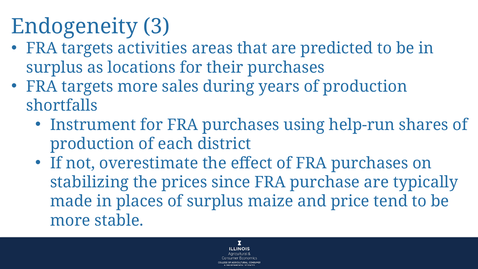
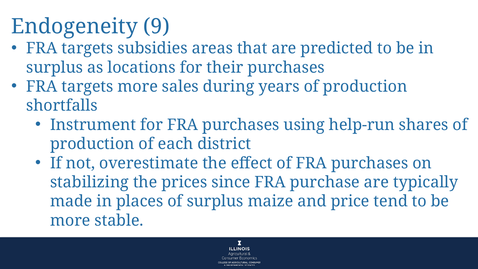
3: 3 -> 9 (157, 26)
activities: activities -> subsidies (153, 48)
